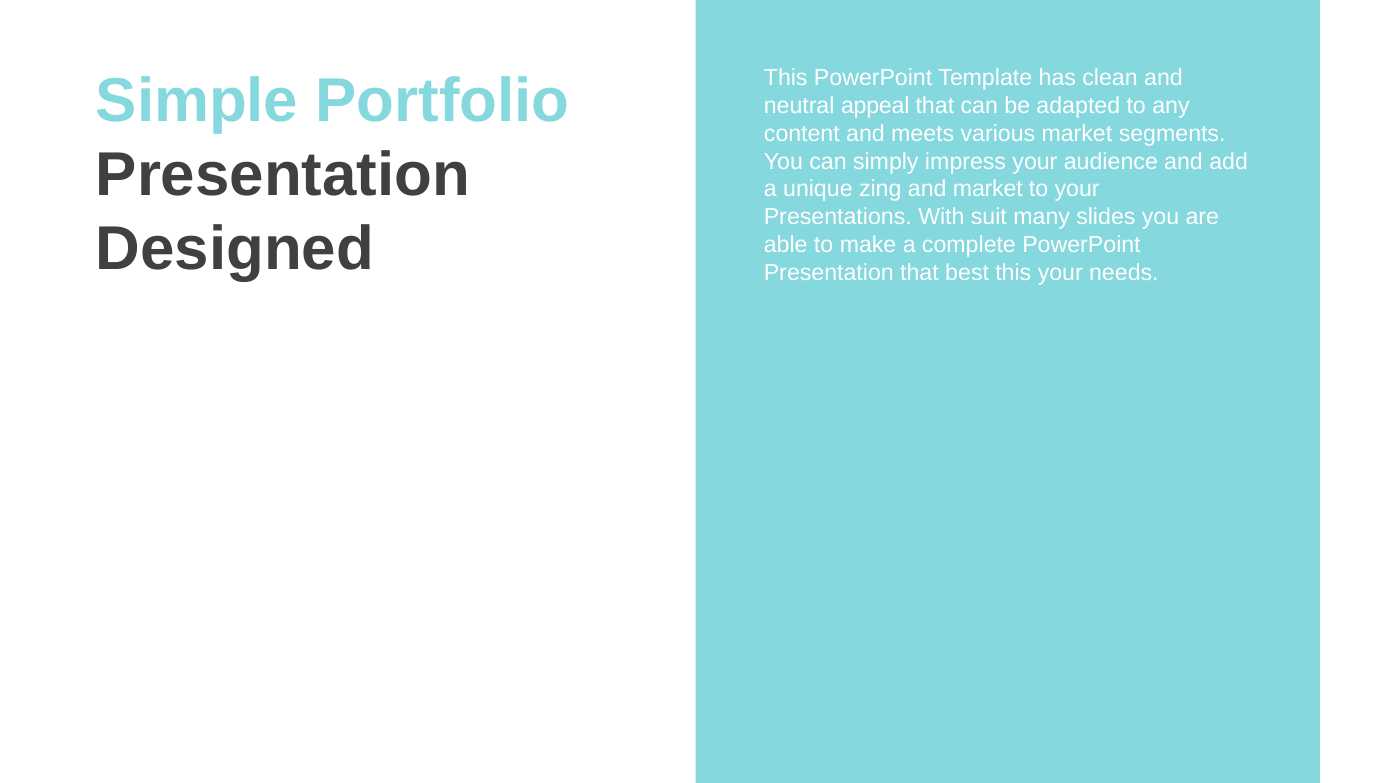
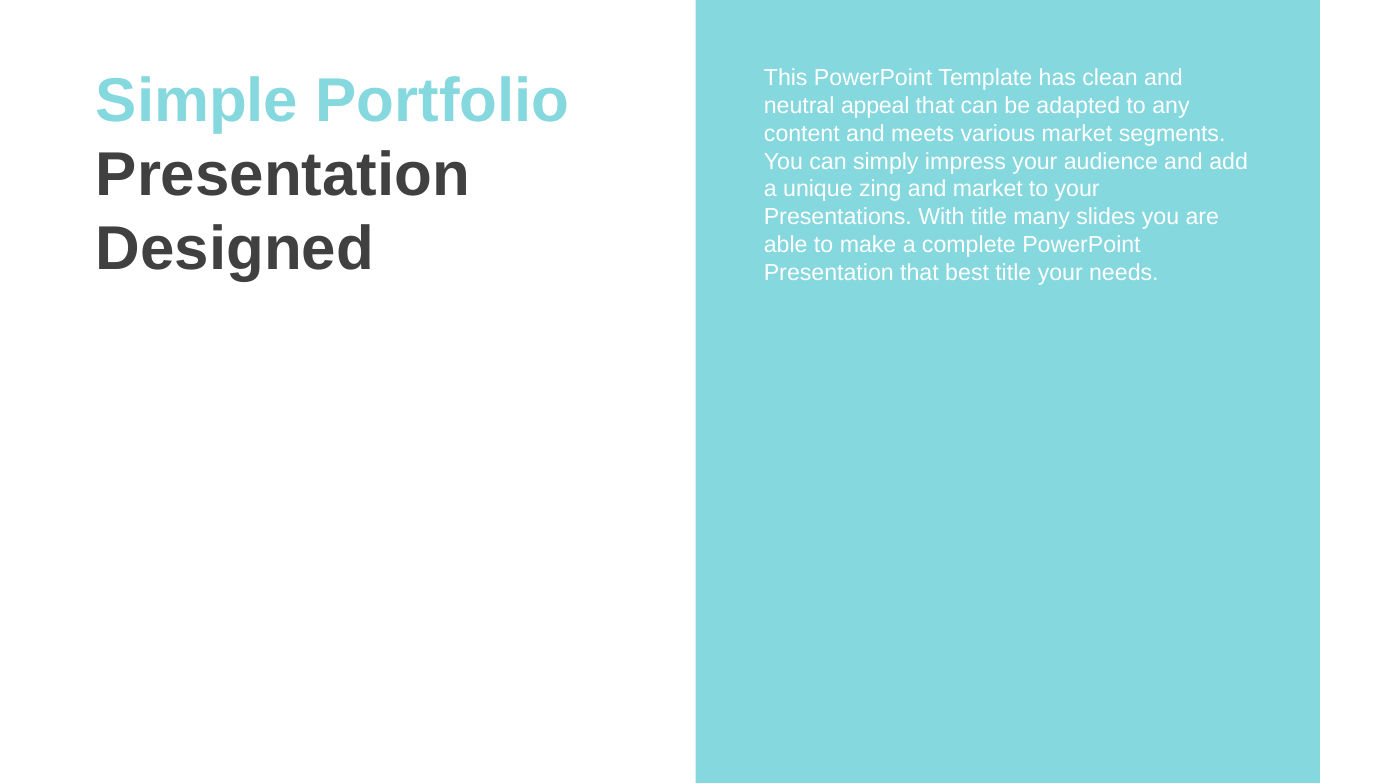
With suit: suit -> title (989, 217)
best this: this -> title (1013, 273)
